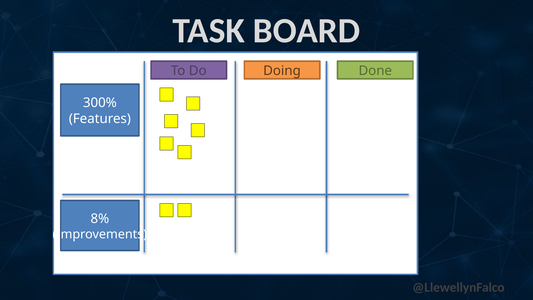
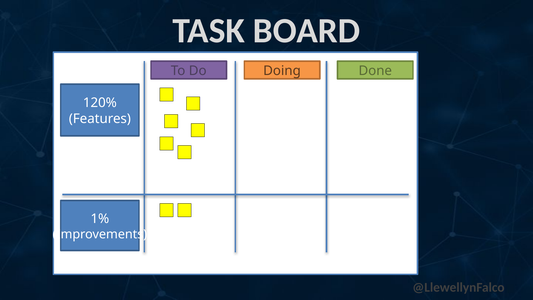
300%: 300% -> 120% (100, 103)
8%: 8% -> 1% (100, 219)
